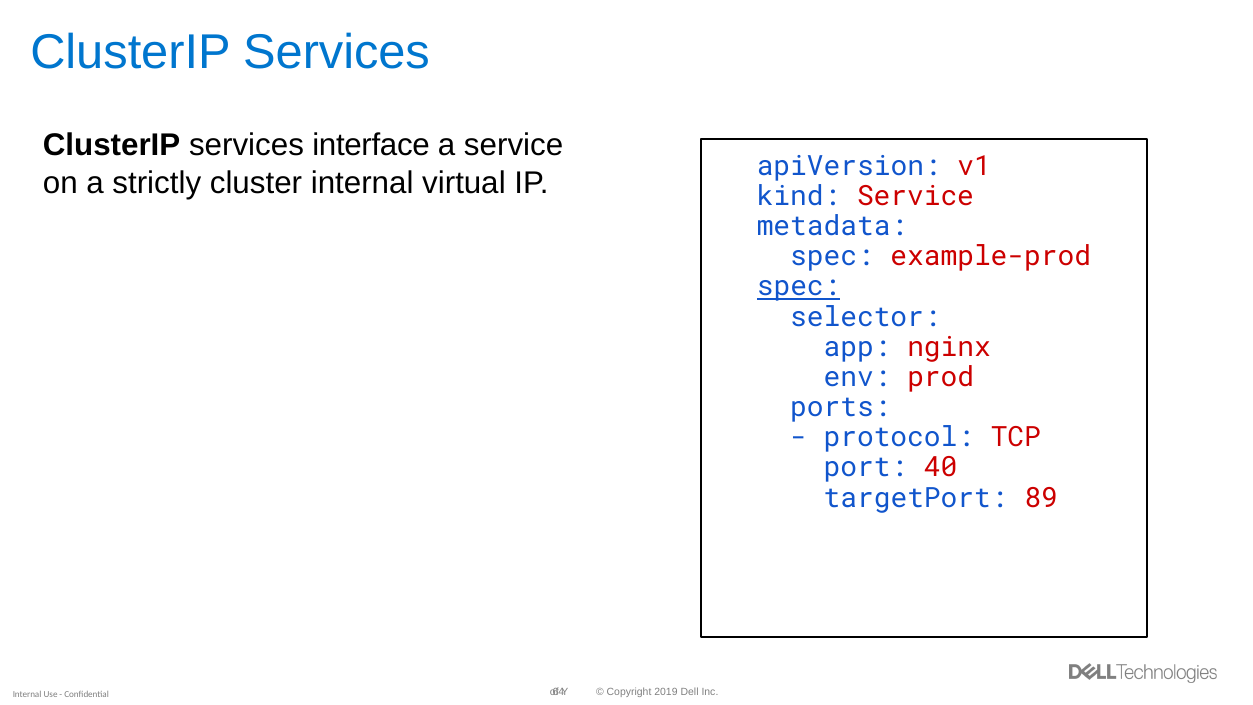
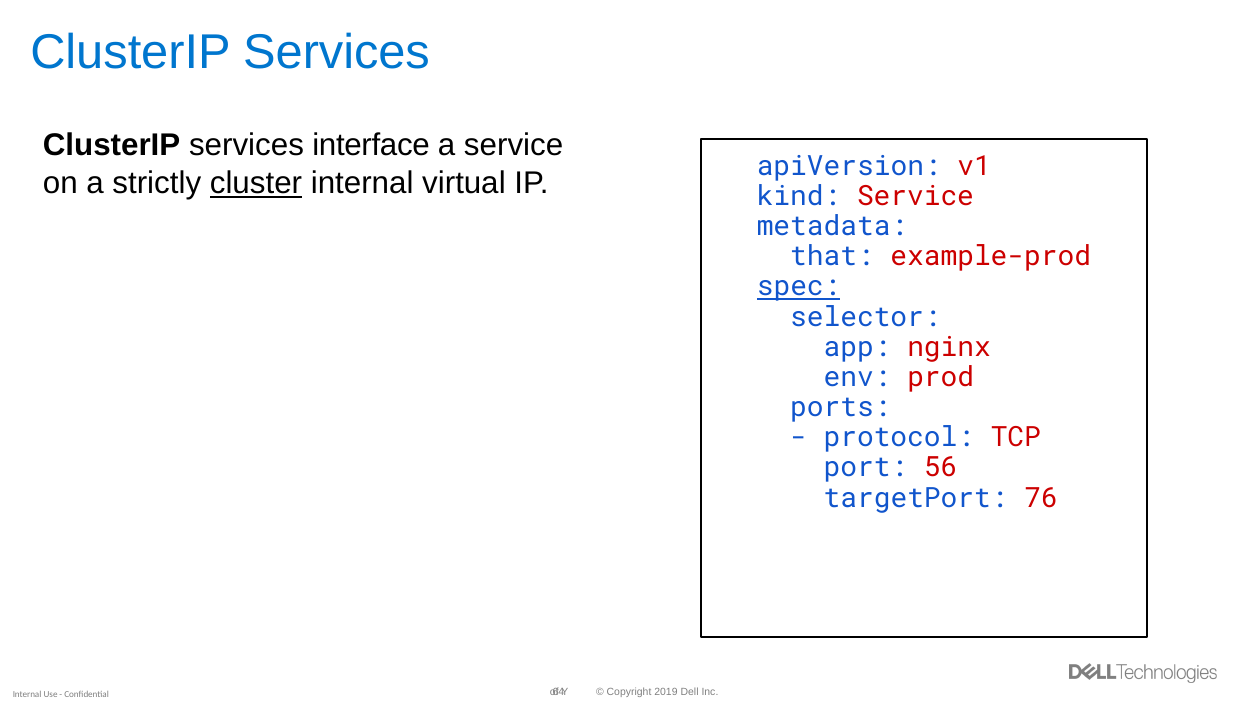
cluster underline: none -> present (256, 183)
spec: spec -> that (832, 256)
40: 40 -> 56 (941, 468)
89: 89 -> 76 (1041, 498)
